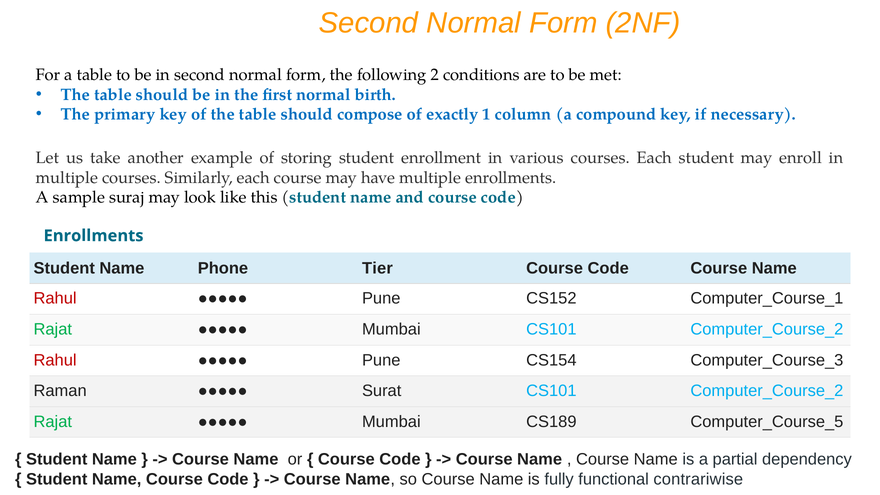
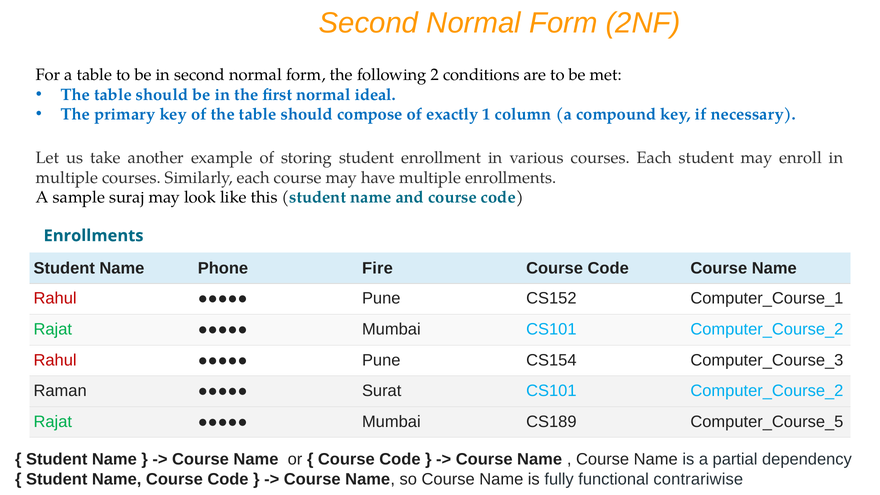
birth: birth -> ideal (375, 95)
Tier: Tier -> Fire (377, 268)
